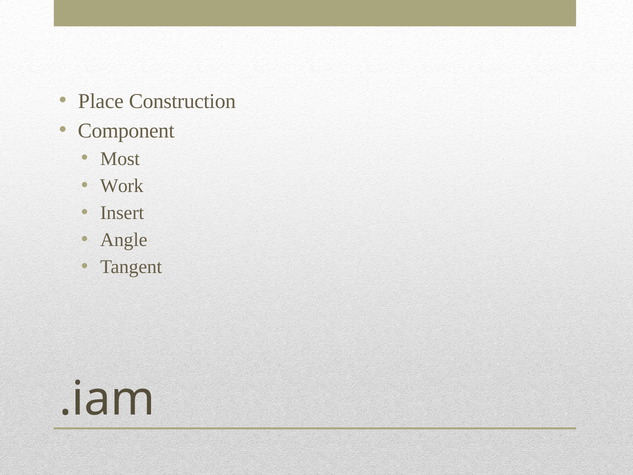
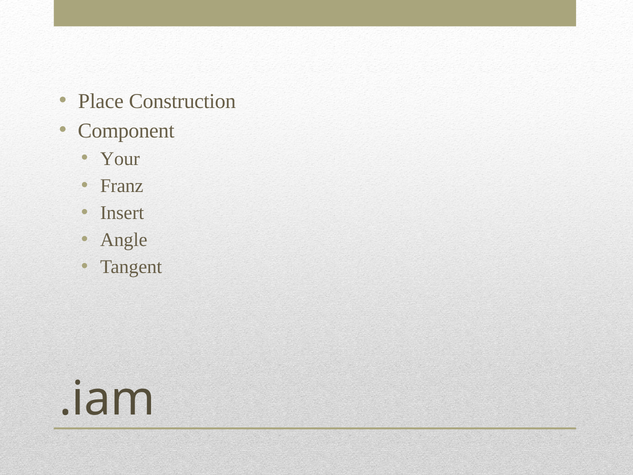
Most: Most -> Your (120, 159)
Work: Work -> Franz (122, 186)
